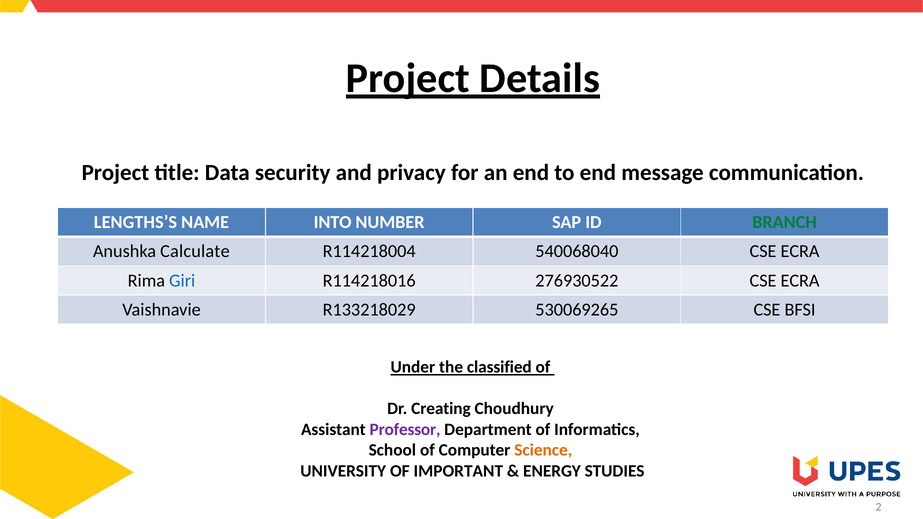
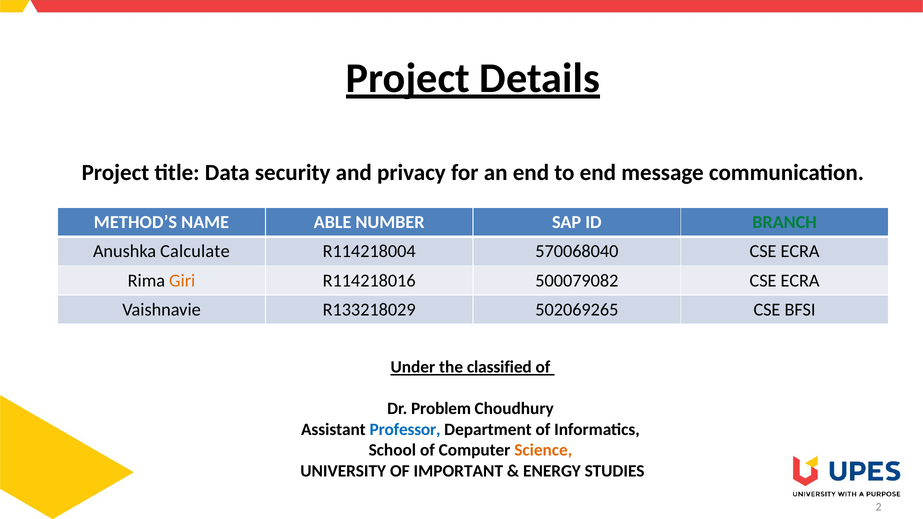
LENGTHS’S: LENGTHS’S -> METHOD’S (135, 222)
INTO: INTO -> ABLE (333, 222)
540068040: 540068040 -> 570068040 (577, 252)
Giri colour: blue -> orange (182, 281)
276930522: 276930522 -> 500079082 (577, 281)
530069265: 530069265 -> 502069265 (577, 310)
Creating: Creating -> Problem (441, 409)
Professor colour: purple -> blue (405, 430)
